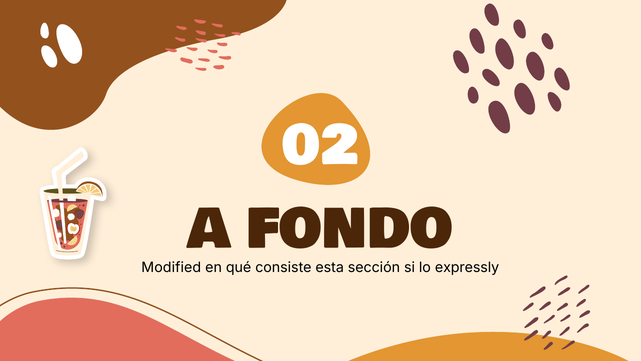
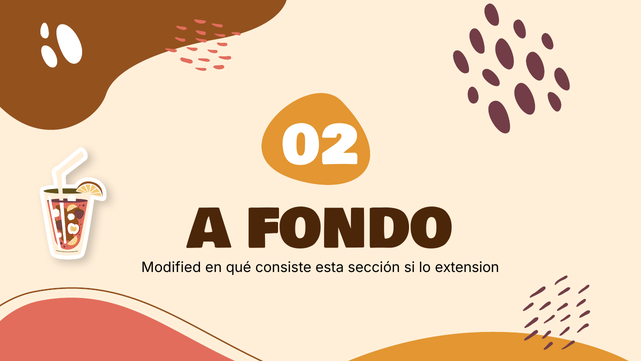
expressly: expressly -> extension (467, 267)
